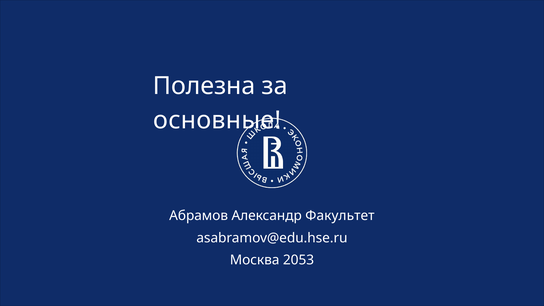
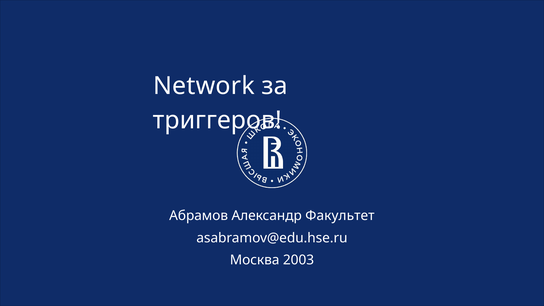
Полезна: Полезна -> Network (204, 86)
основные: основные -> триггеров (217, 120)
2053: 2053 -> 2003 (299, 260)
